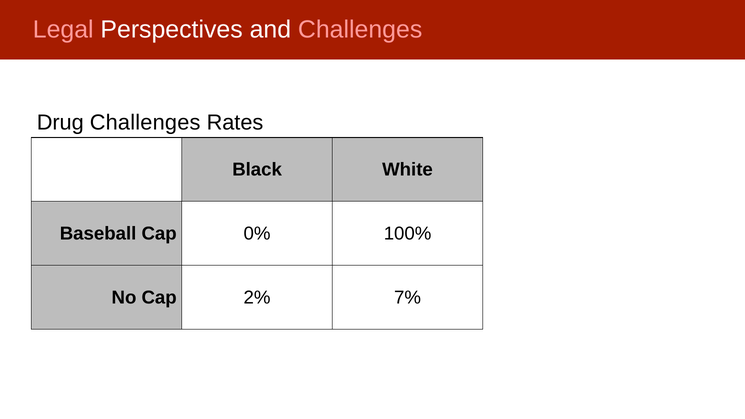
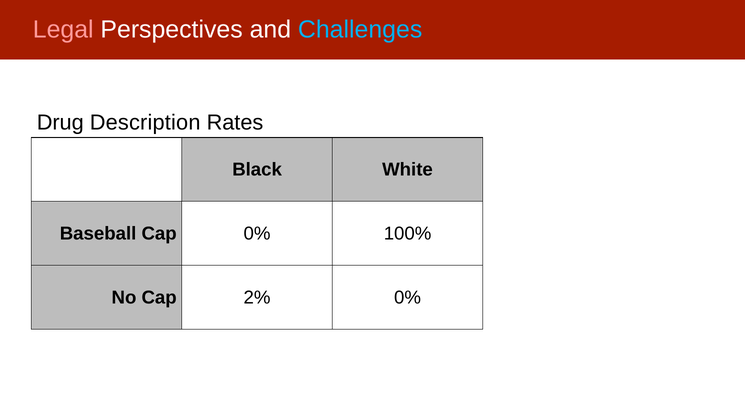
Challenges colour: pink -> light blue (360, 29)
Drug Challenges: Challenges -> Description (145, 123)
2% 7%: 7% -> 0% (408, 298)
